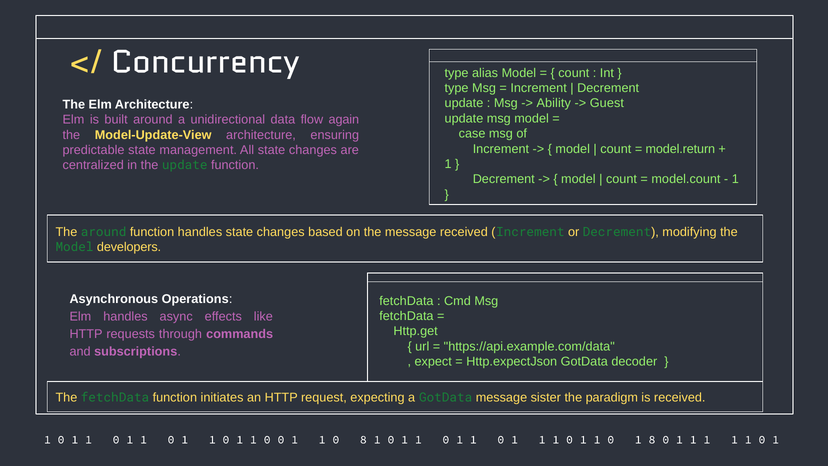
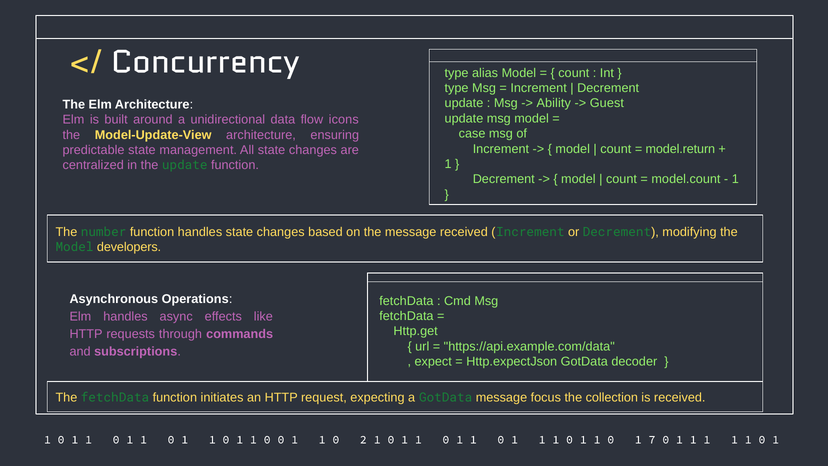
again: again -> icons (344, 120)
The around: around -> number (104, 232)
sister: sister -> focus (546, 397)
paradigm: paradigm -> collection (612, 397)
8: 8 -> 2 (363, 439)
1 8: 8 -> 7 (652, 439)
